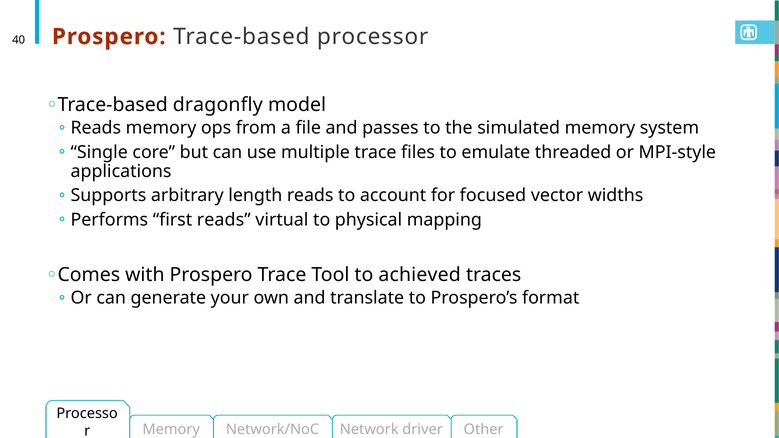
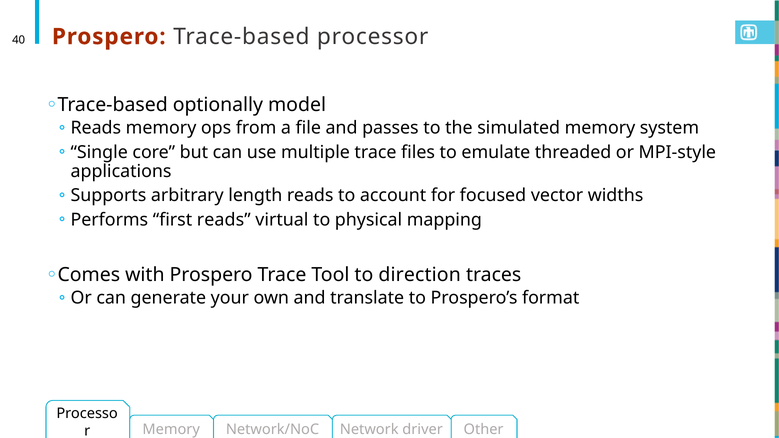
dragonfly: dragonfly -> optionally (218, 105)
achieved: achieved -> direction (420, 275)
